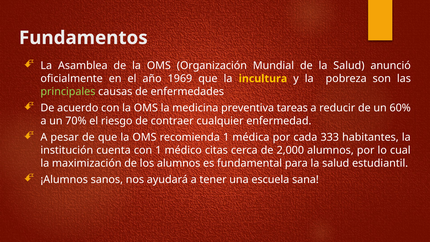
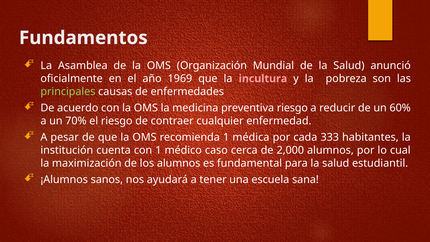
incultura colour: yellow -> pink (263, 79)
preventiva tareas: tareas -> riesgo (292, 108)
citas: citas -> caso (216, 150)
